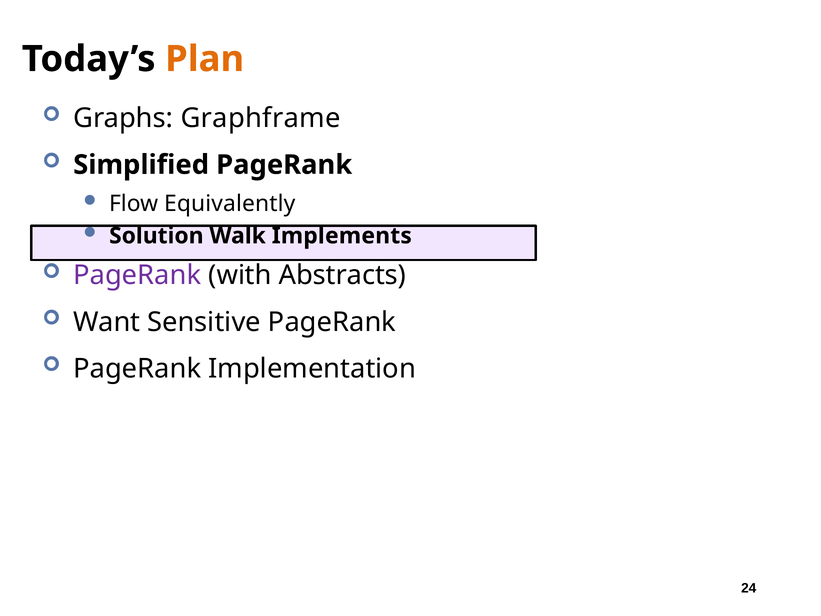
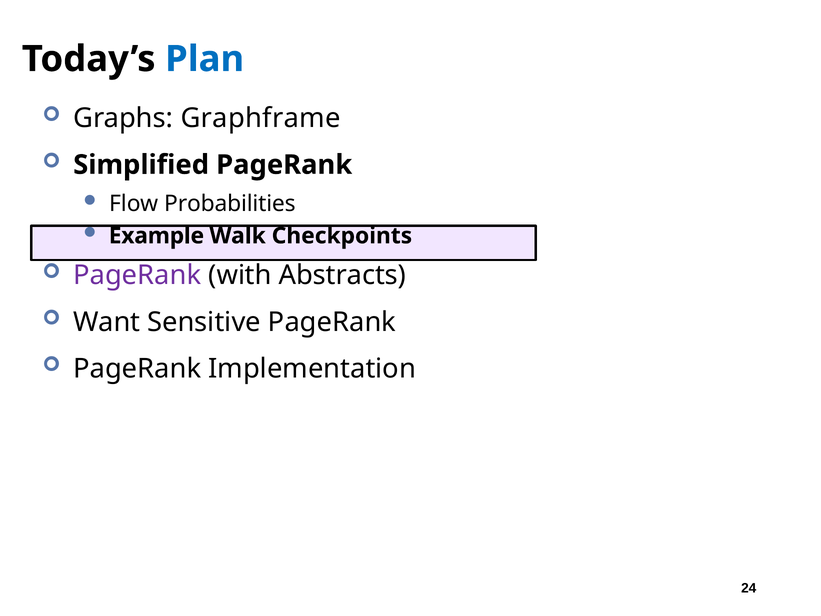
Plan colour: orange -> blue (205, 59)
Equivalently: Equivalently -> Probabilities (230, 204)
Solution: Solution -> Example (156, 236)
Implements: Implements -> Checkpoints (342, 236)
